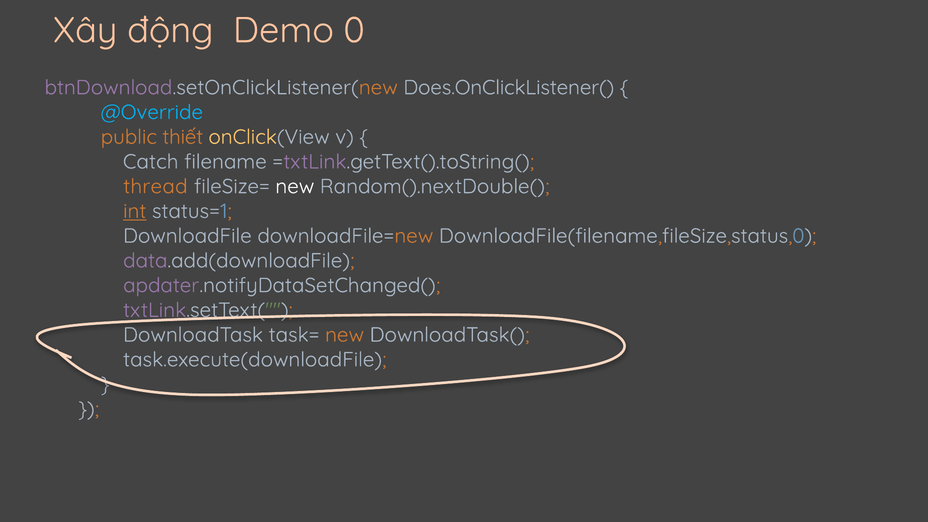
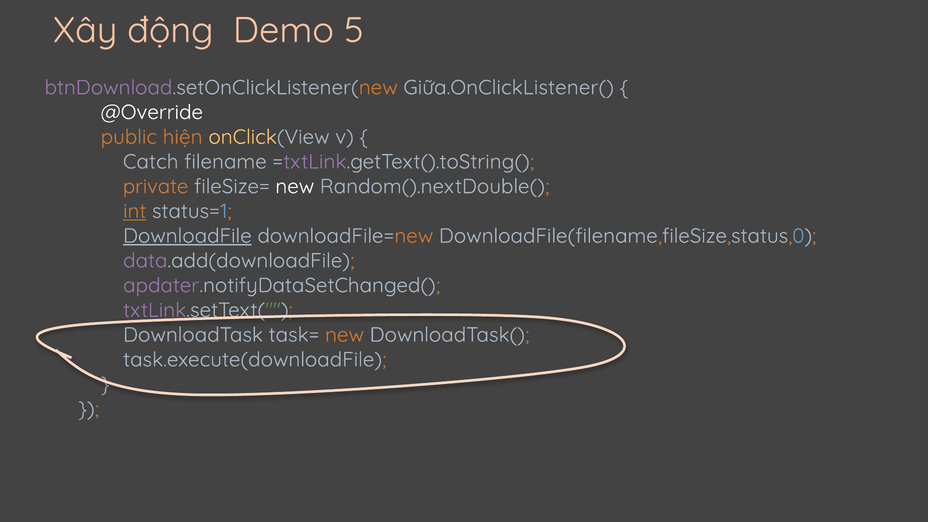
0: 0 -> 5 (354, 30)
Does.OnClickListener(: Does.OnClickListener( -> Giữa.OnClickListener( (509, 88)
@Override colour: light blue -> white (152, 112)
thiết: thiết -> hiện (183, 137)
thread: thread -> private (156, 186)
DownloadFile underline: none -> present (187, 236)
